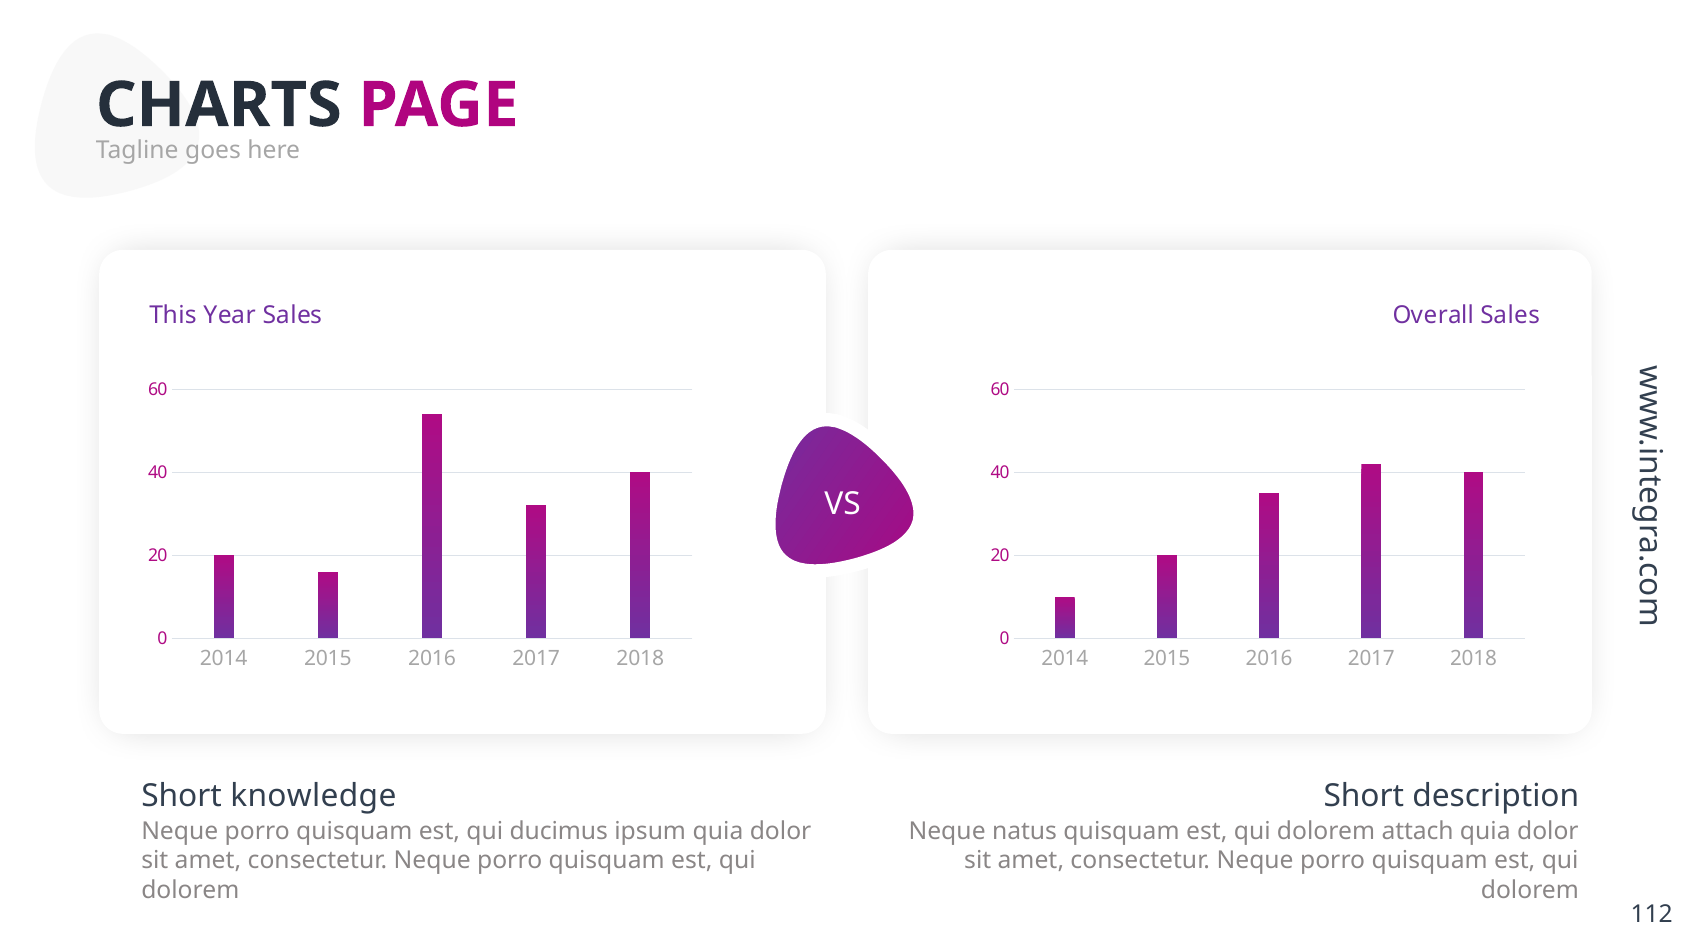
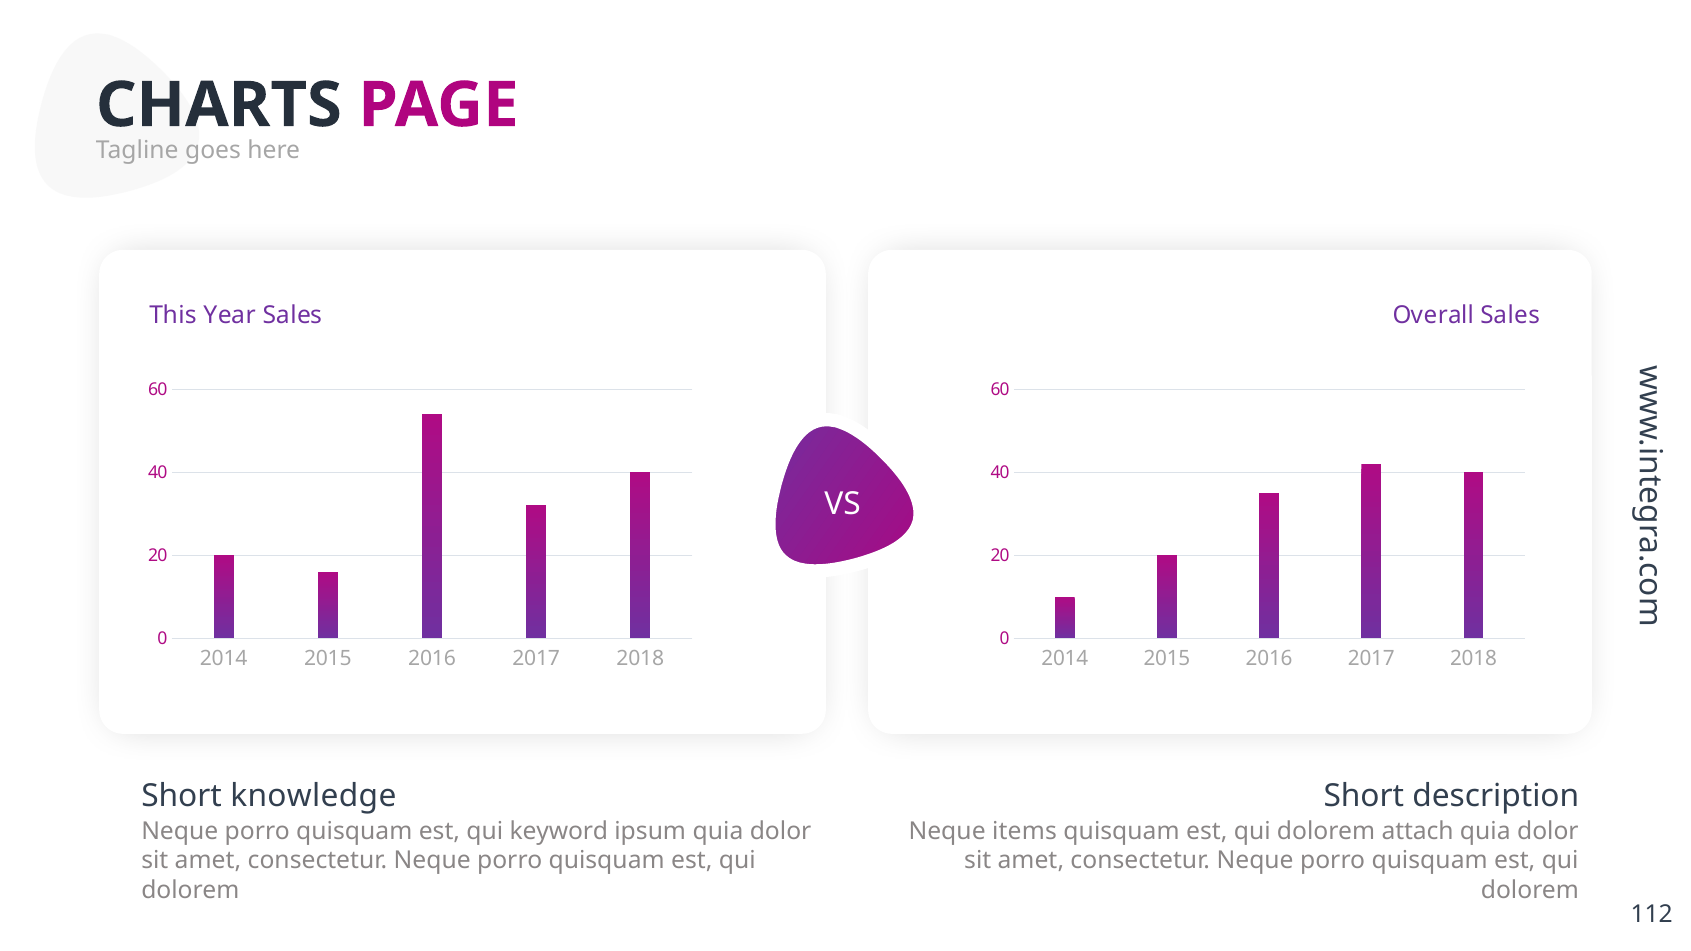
ducimus: ducimus -> keyword (559, 831)
natus: natus -> items (1024, 831)
